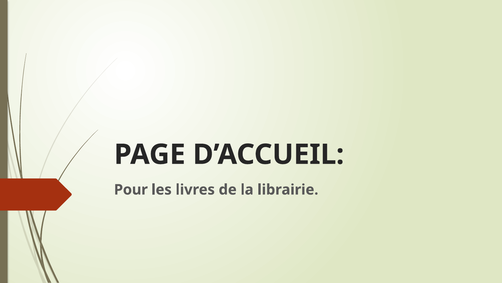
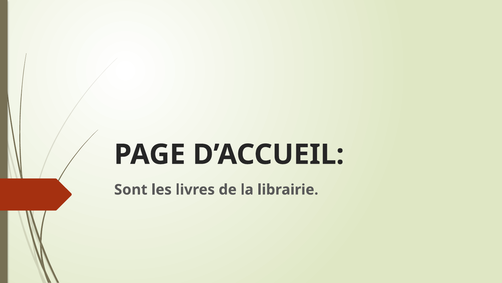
Pour: Pour -> Sont (131, 189)
